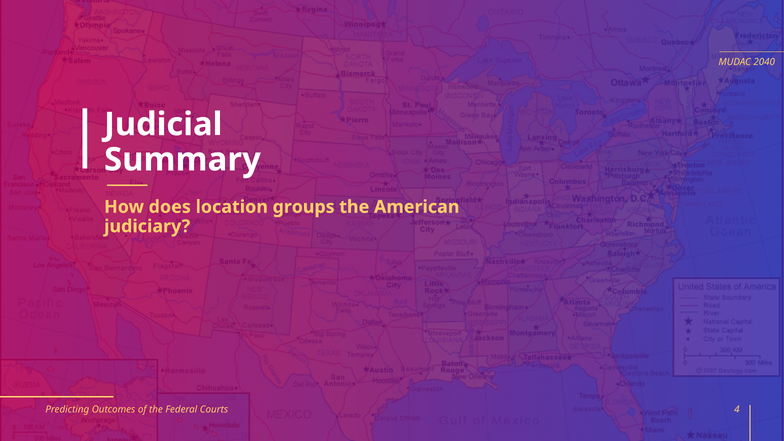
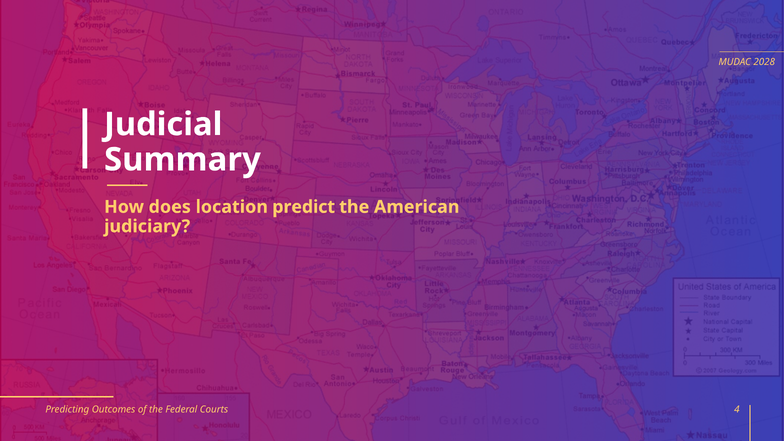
2040: 2040 -> 2028 (764, 62)
groups: groups -> predict (304, 207)
